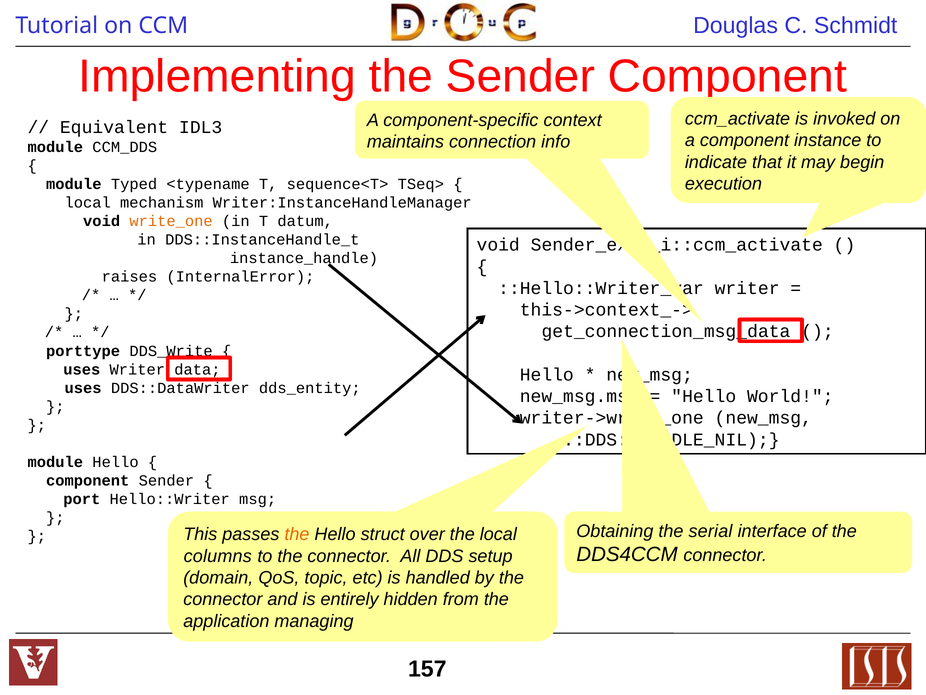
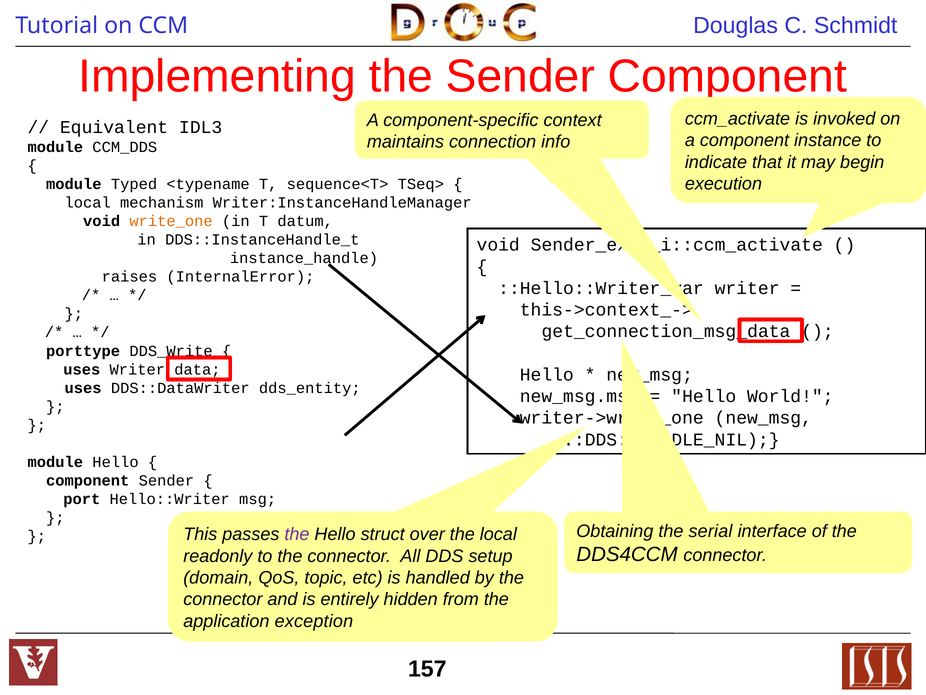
the colour: orange -> purple (297, 534)
columns: columns -> readonly (218, 556)
managing: managing -> exception (314, 621)
